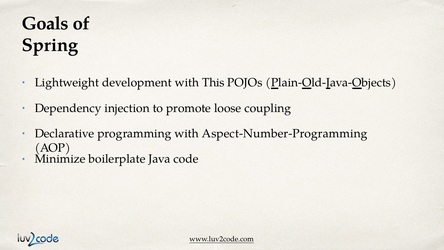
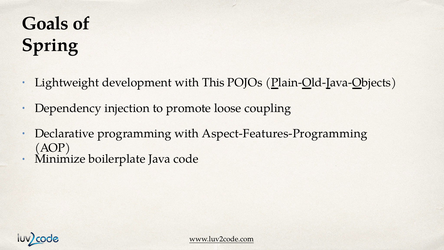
Aspect-Number-Programming: Aspect-Number-Programming -> Aspect-Features-Programming (285, 133)
